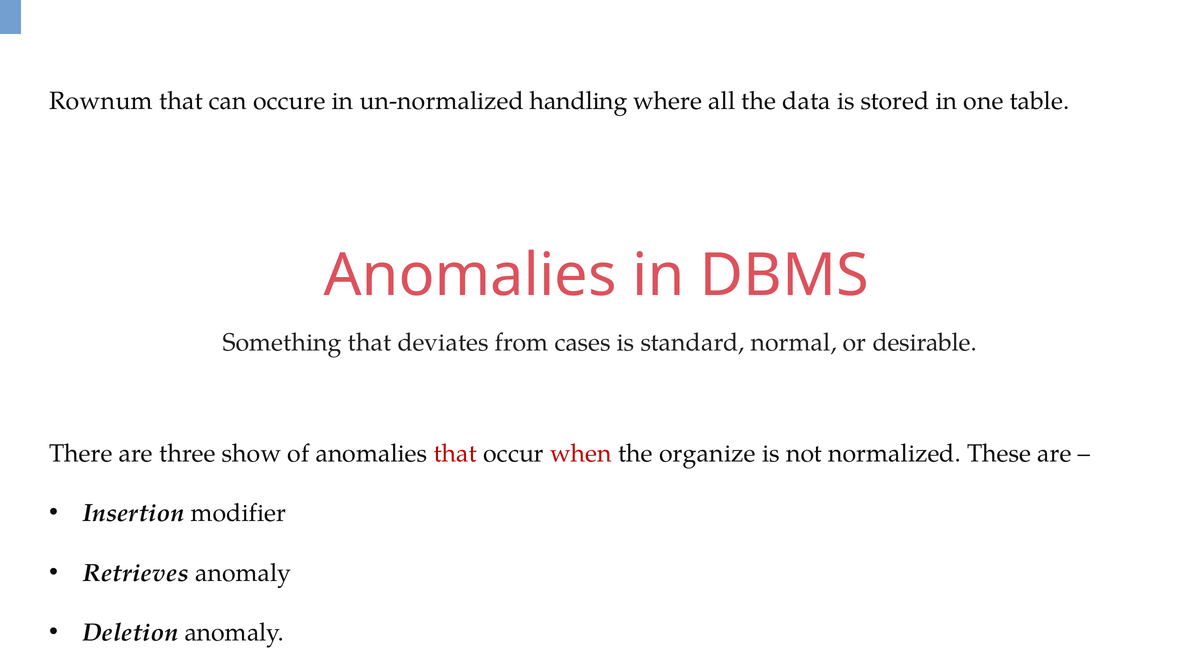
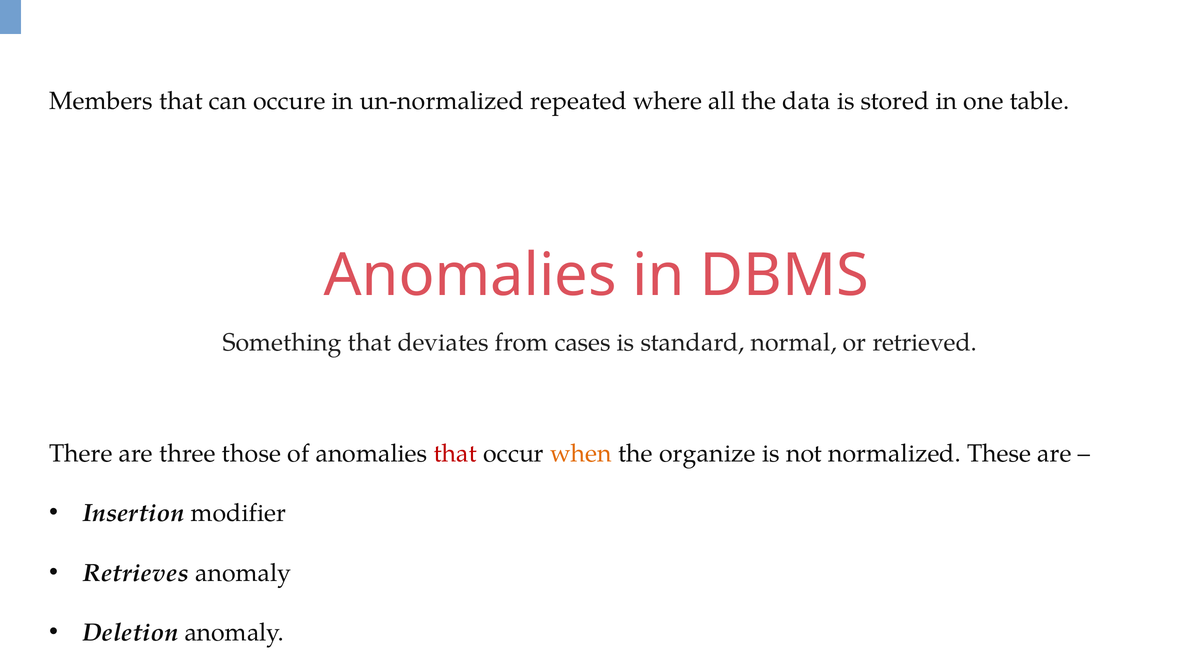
Rownum: Rownum -> Members (101, 101)
handling: handling -> repeated (579, 101)
desirable: desirable -> retrieved (925, 343)
show: show -> those (252, 454)
when colour: red -> orange (581, 454)
